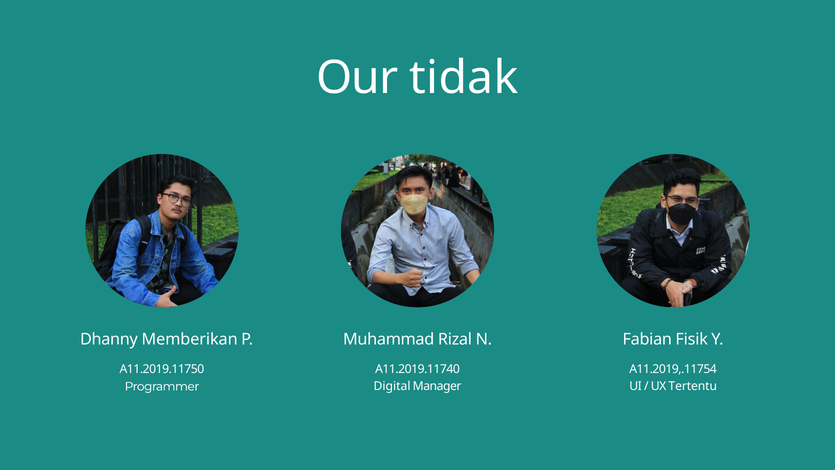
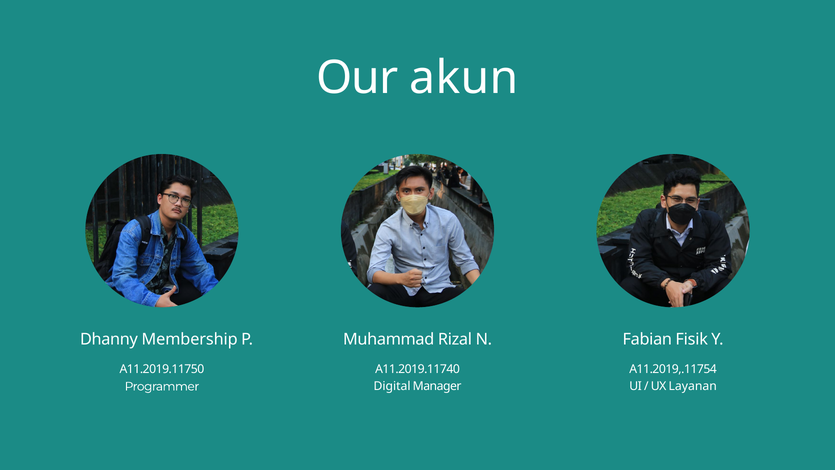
tidak: tidak -> akun (464, 78)
Memberikan: Memberikan -> Membership (190, 339)
Tertentu: Tertentu -> Layanan (693, 386)
